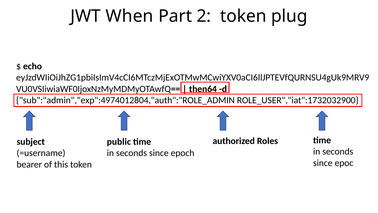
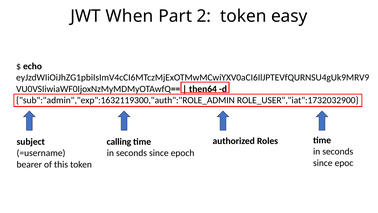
plug: plug -> easy (289, 16)
sub":"admin","exp":4974012804,"auth":"ROLE_ADMIN: sub":"admin","exp":4974012804,"auth":"ROLE_ADMIN -> sub":"admin","exp":1632119300,"auth":"ROLE_ADMIN (125, 100)
public: public -> calling (119, 141)
